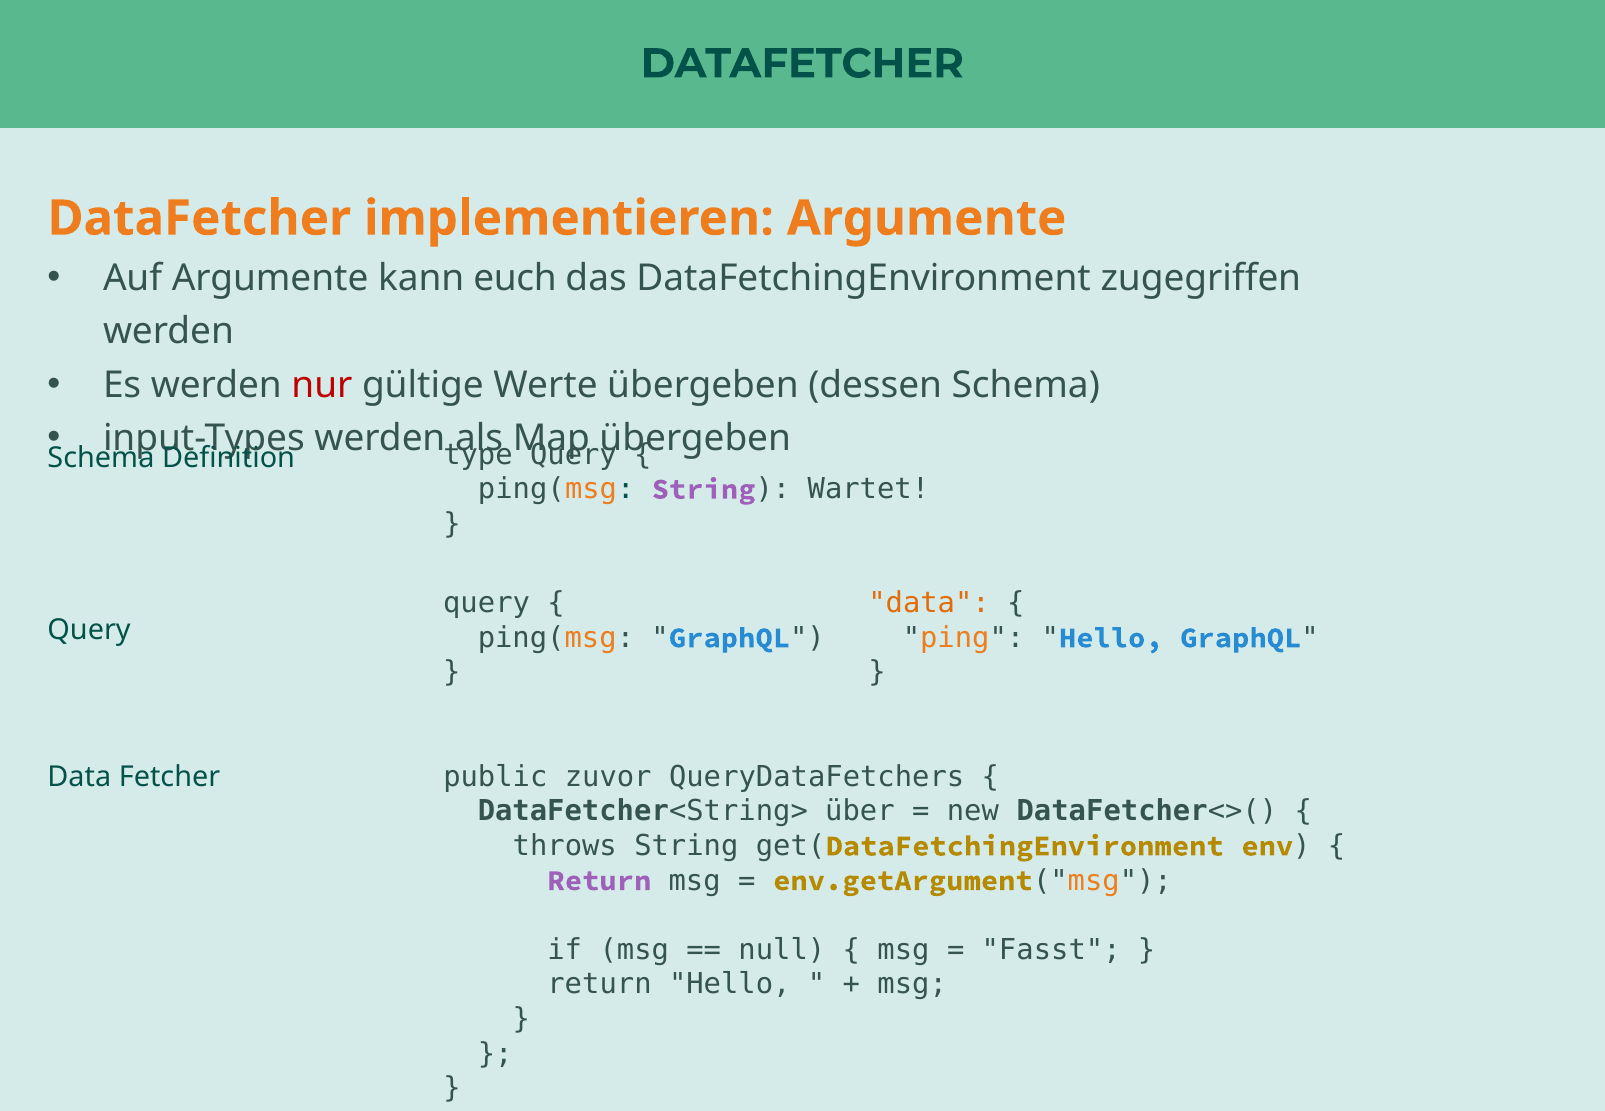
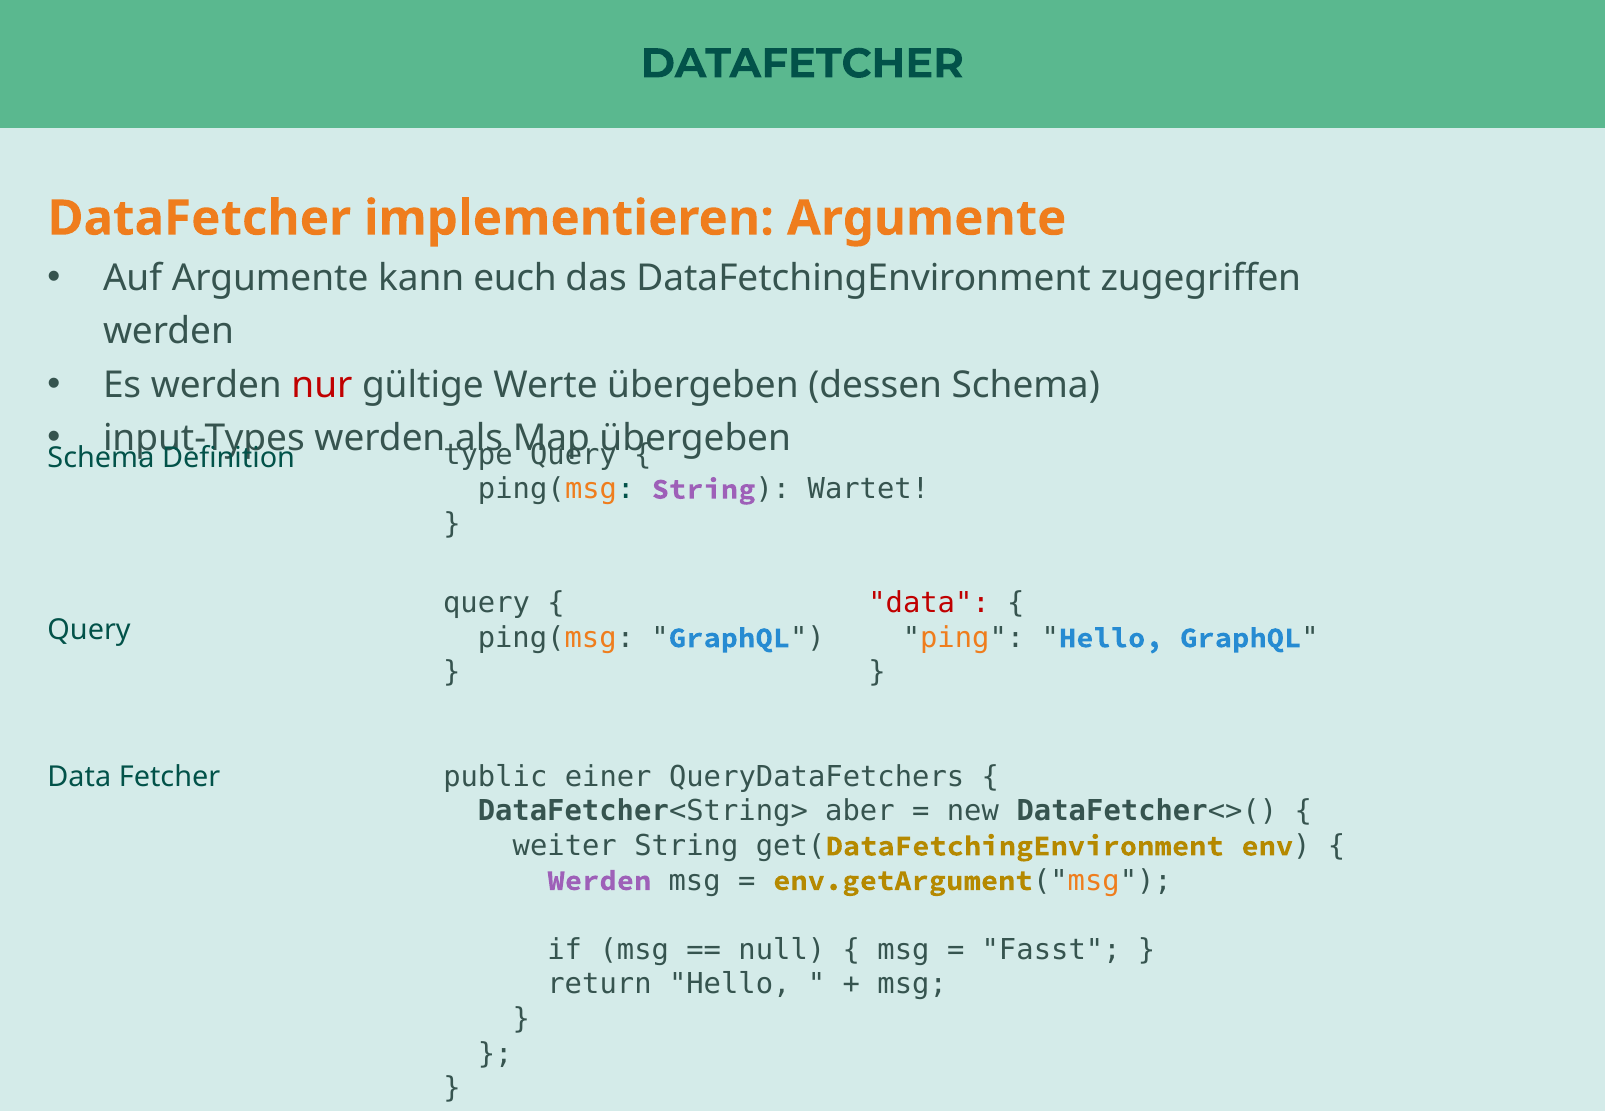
data colour: orange -> red (929, 603)
zuvor: zuvor -> einer (608, 777)
über: über -> aber (860, 812)
throws: throws -> weiter (565, 846)
Return: Return -> Werden (599, 881)
